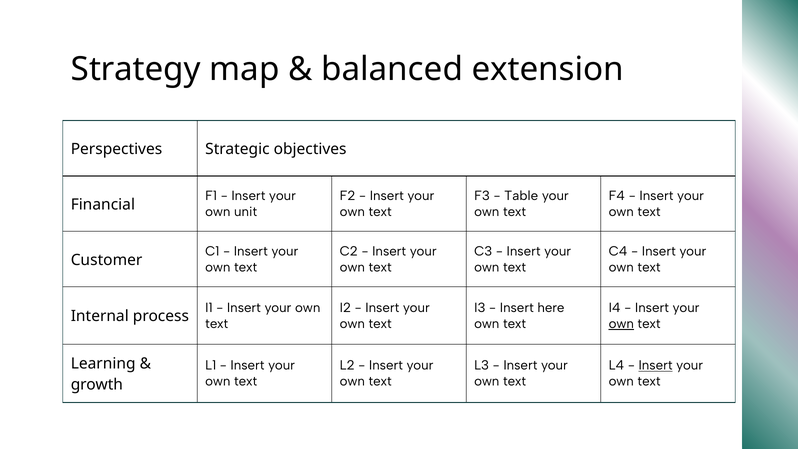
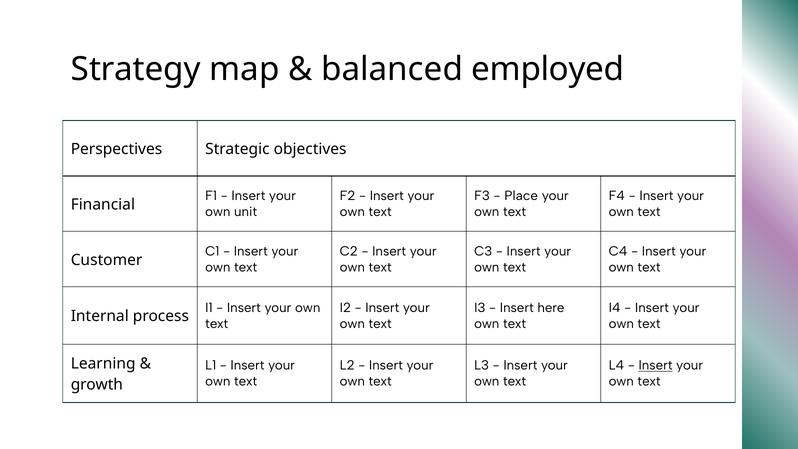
extension: extension -> employed (548, 69)
Table: Table -> Place (521, 196)
own underline: present -> none (621, 324)
